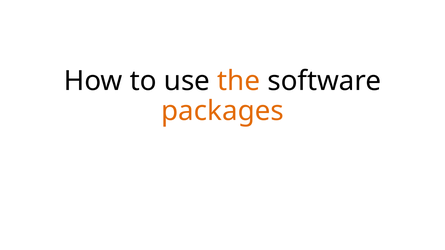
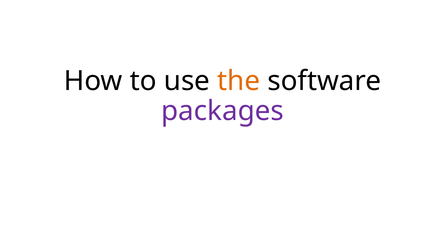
packages colour: orange -> purple (222, 111)
